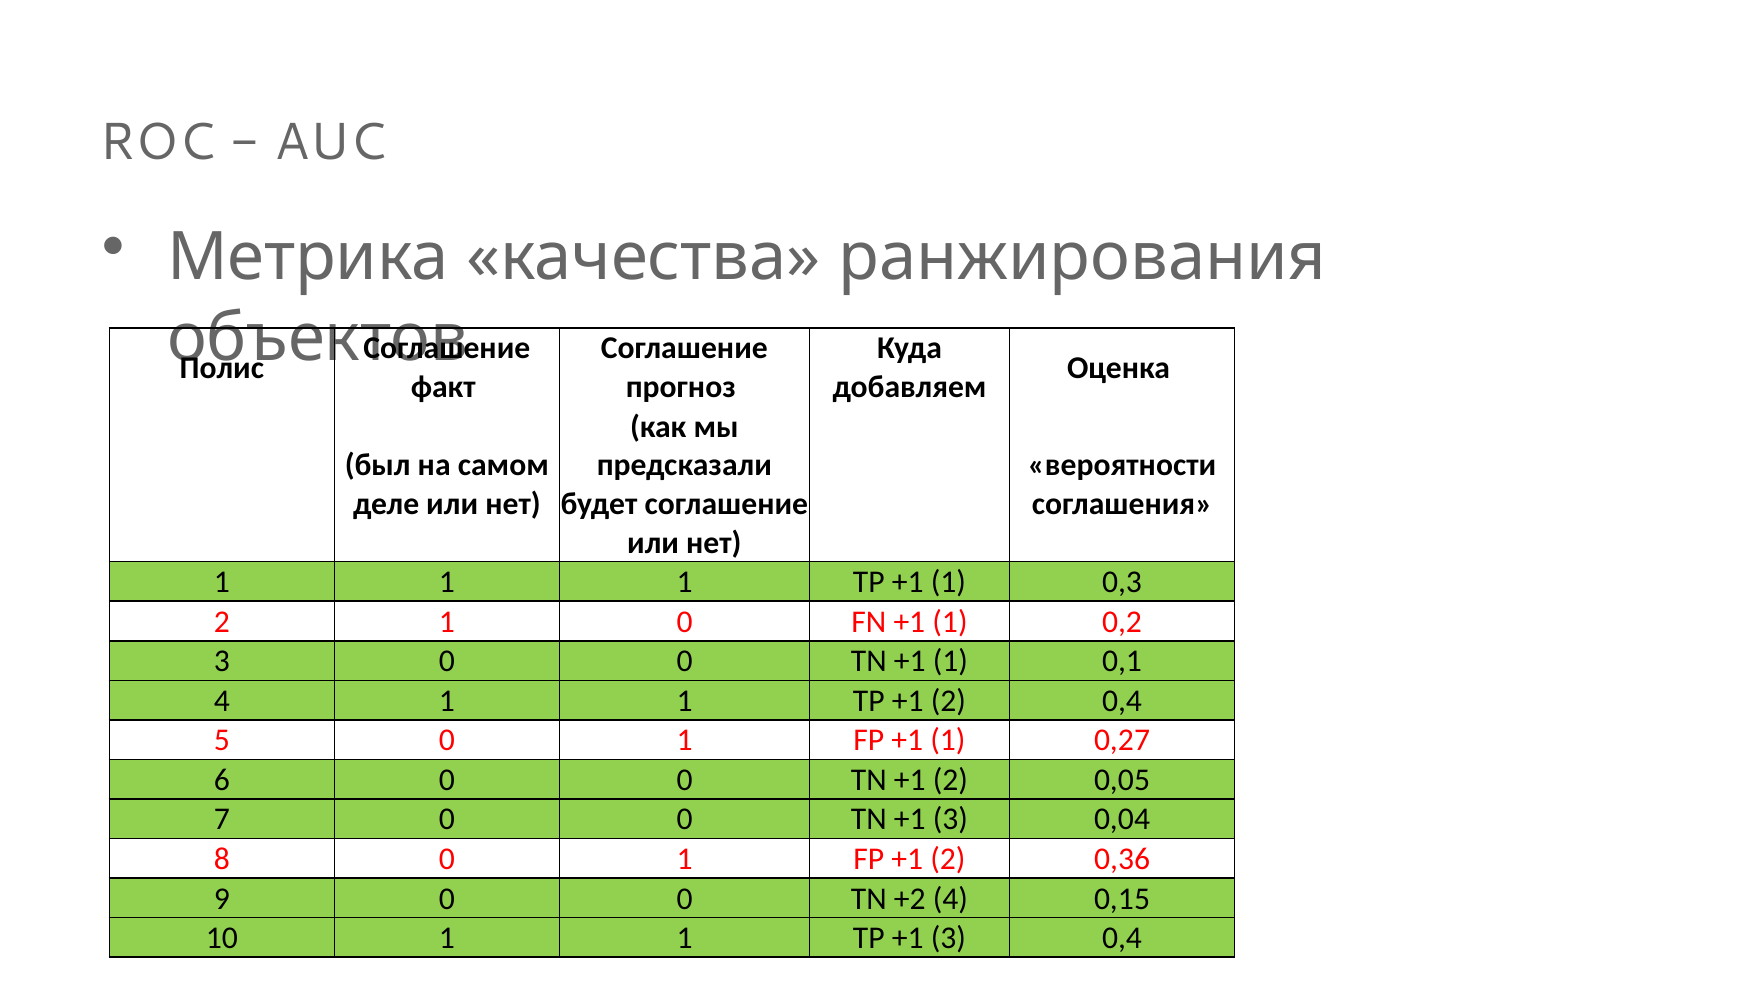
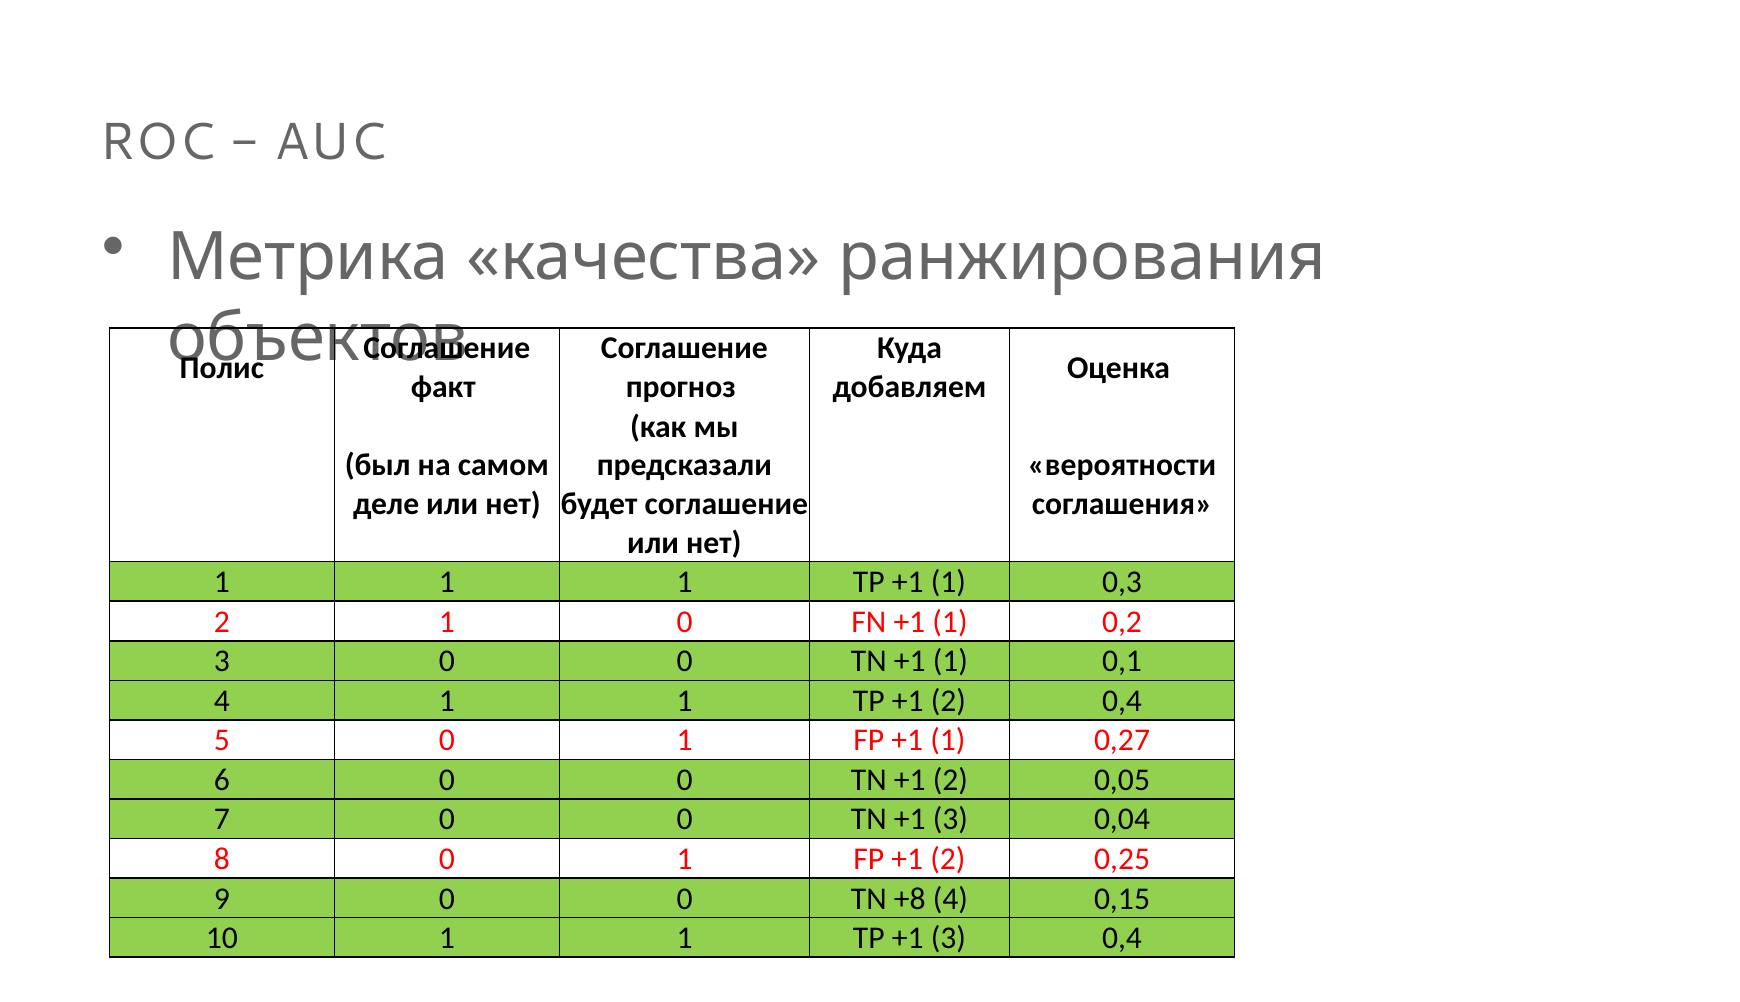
0,36: 0,36 -> 0,25 (1122, 859)
+2: +2 -> +8 (910, 899)
